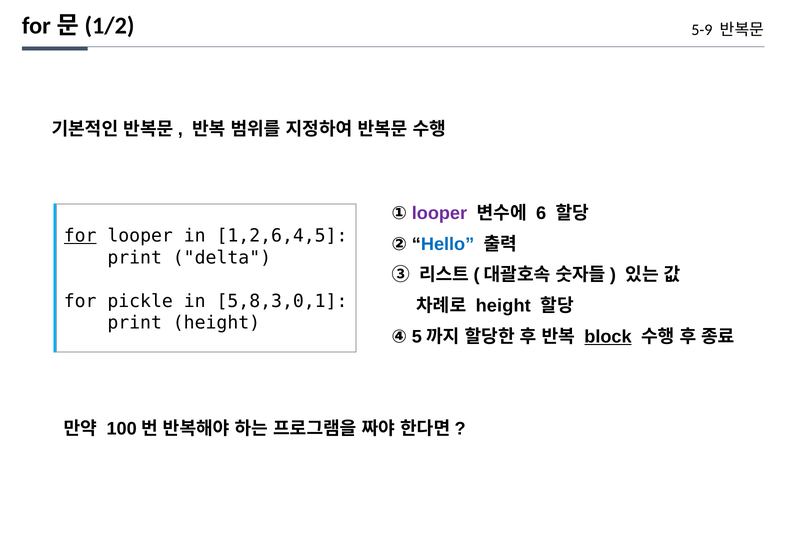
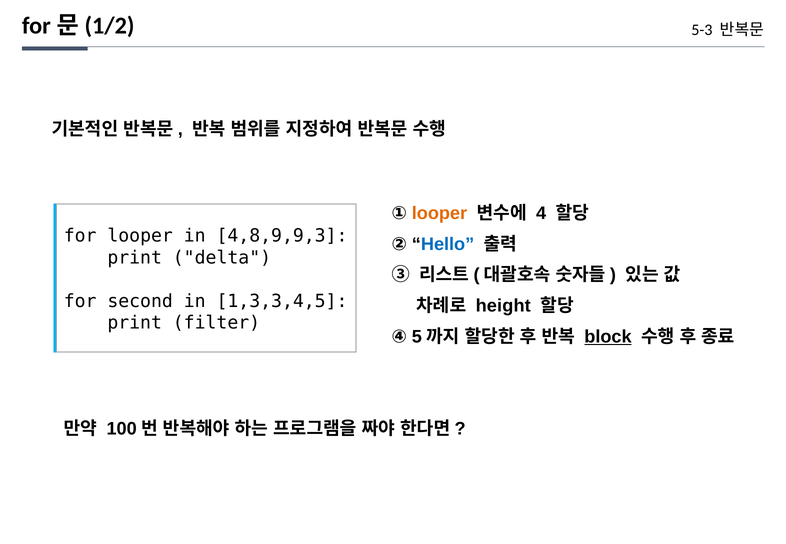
5-9: 5-9 -> 5-3 (702, 30)
looper colour: purple -> orange (439, 213)
6: 6 -> 4 (541, 213)
for underline: present -> none (80, 236)
1,2,6,4,5: 1,2,6,4,5 -> 4,8,9,9,3 (282, 236)
pickle: pickle -> second (140, 301)
5,8,3,0,1: 5,8,3,0,1 -> 1,3,3,4,5 (282, 301)
print height: height -> filter (216, 323)
